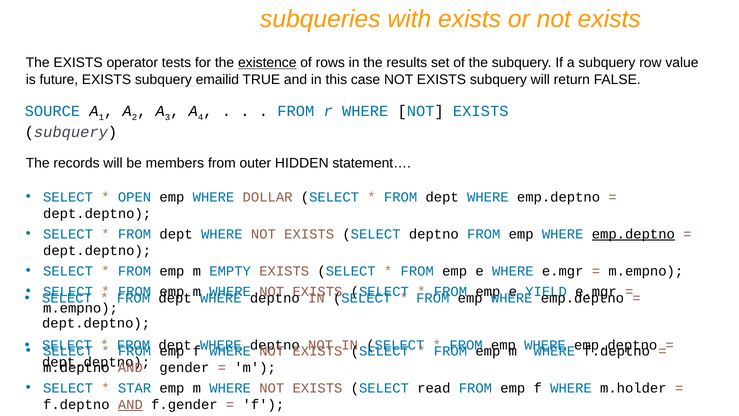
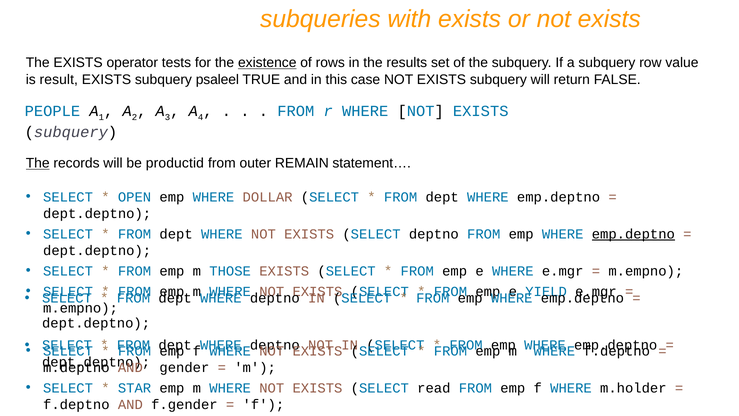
future: future -> result (59, 79)
emailid: emailid -> psaleel (217, 79)
SOURCE: SOURCE -> PEOPLE (52, 111)
The underline: none -> present (38, 163)
members: members -> productid (175, 163)
HIDDEN: HIDDEN -> REMAIN (302, 163)
EMPTY: EMPTY -> THOSE (230, 271)
AND underline: present -> none (130, 404)
